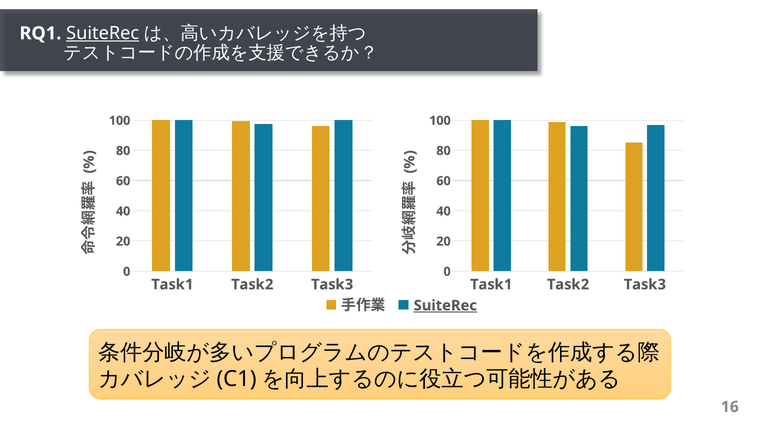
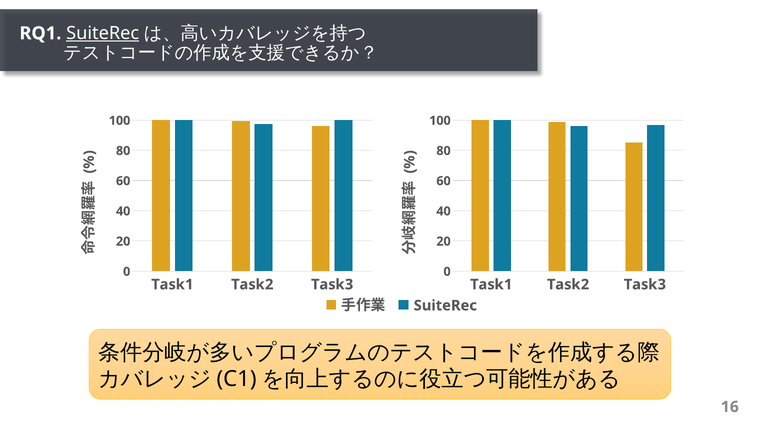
SuiteRec underline: present -> none (445, 306)
